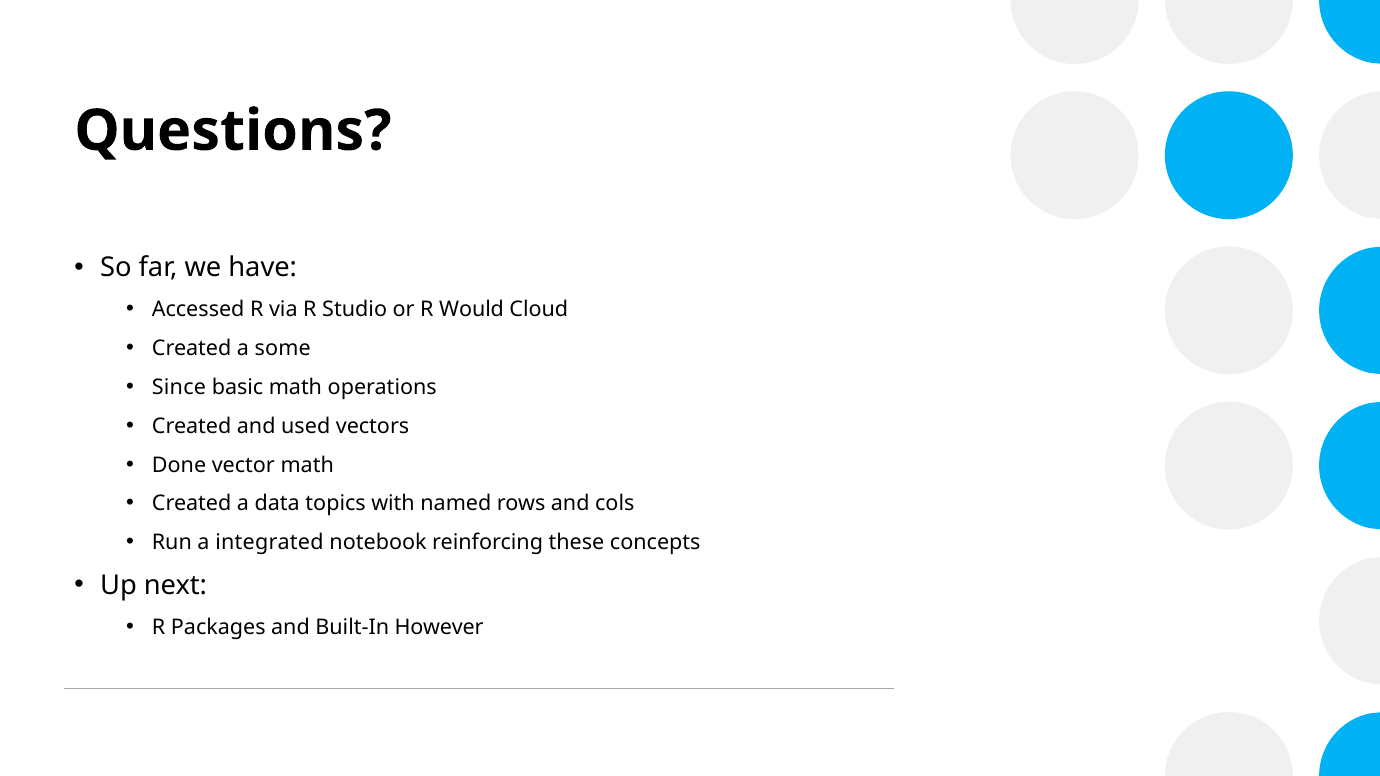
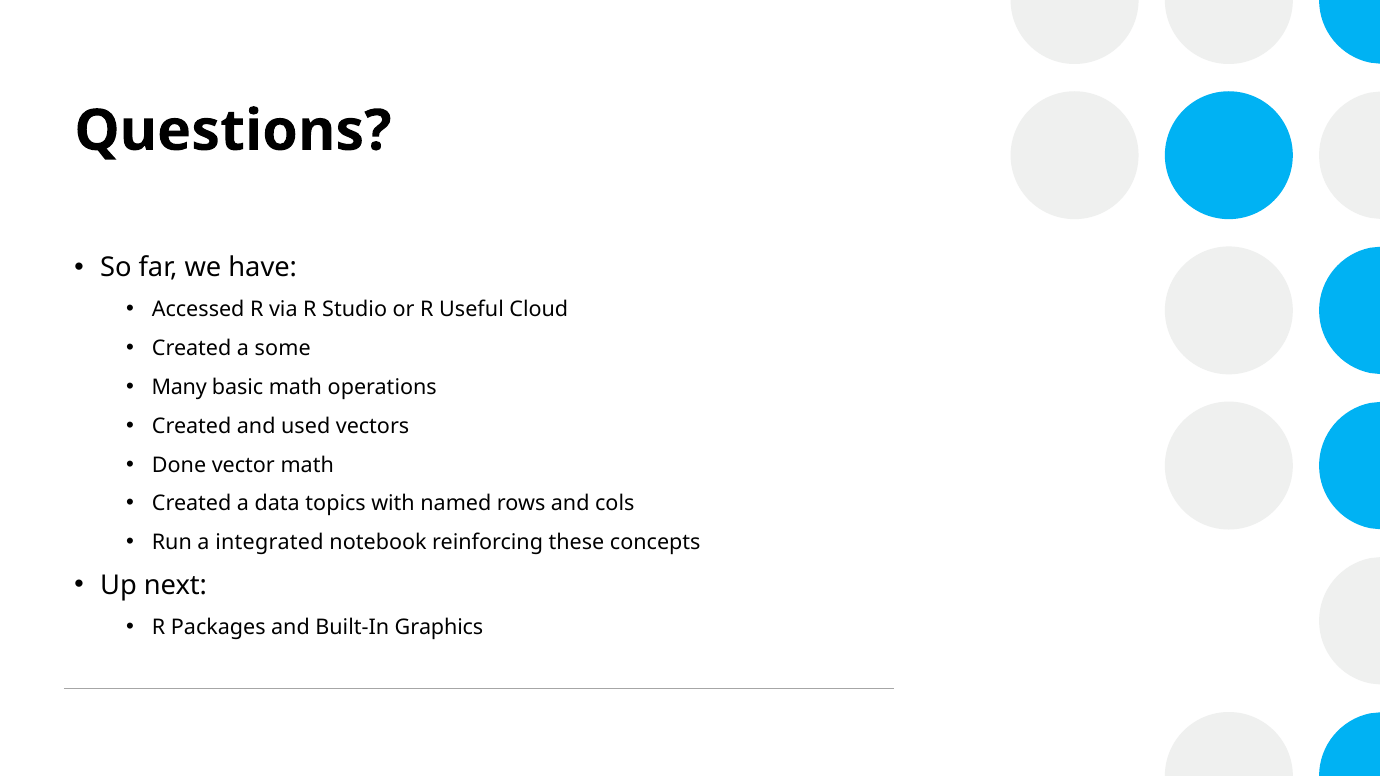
Would: Would -> Useful (471, 310)
Since: Since -> Many (179, 387)
However: However -> Graphics (439, 627)
